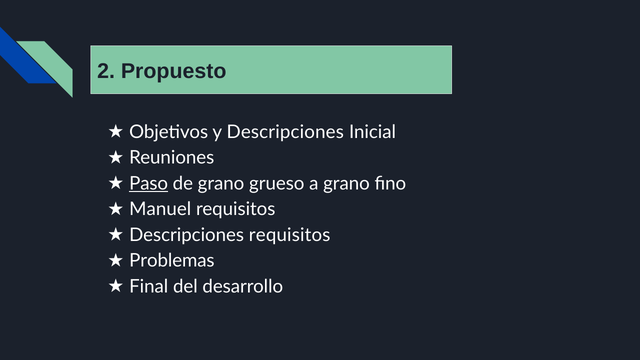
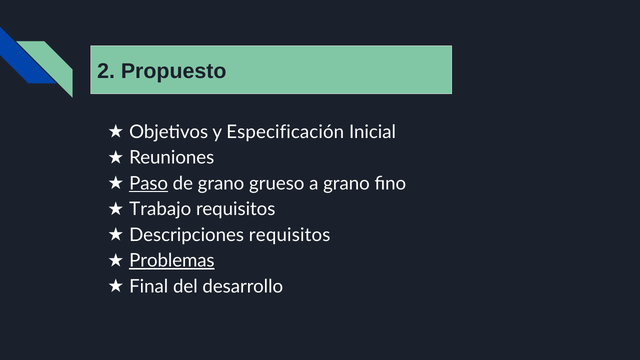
y Descripciones: Descripciones -> Especificación (285, 132)
Manuel: Manuel -> Trabajo (160, 209)
Problemas underline: none -> present (172, 261)
